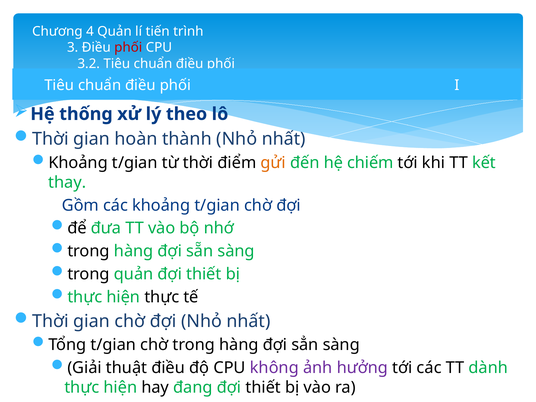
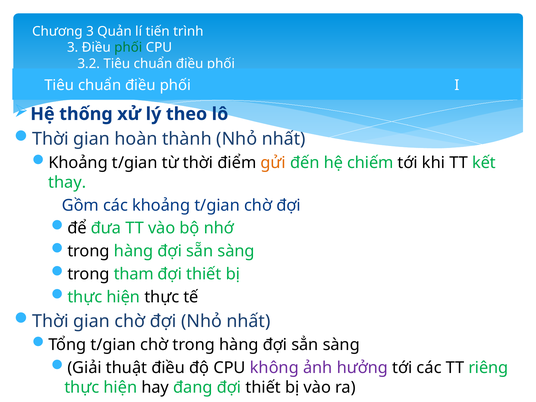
Chương 4: 4 -> 3 (90, 31)
phối colour: red -> green (128, 48)
trong quản: quản -> tham (134, 274)
dành: dành -> riêng (488, 368)
